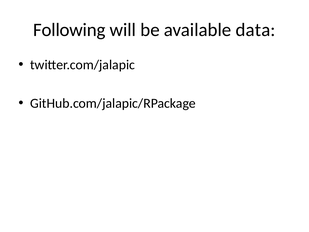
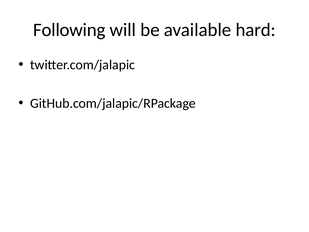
data: data -> hard (256, 30)
